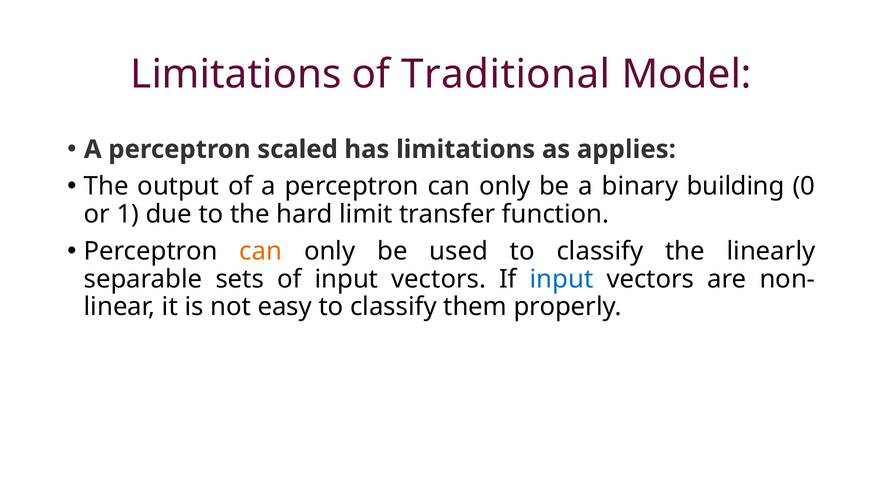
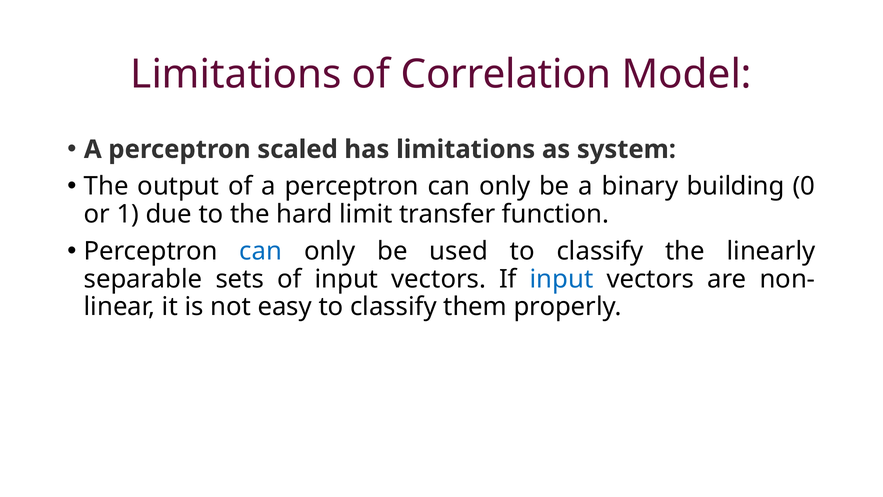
Traditional: Traditional -> Correlation (506, 74)
applies: applies -> system (626, 149)
can colour: orange -> blue (261, 251)
